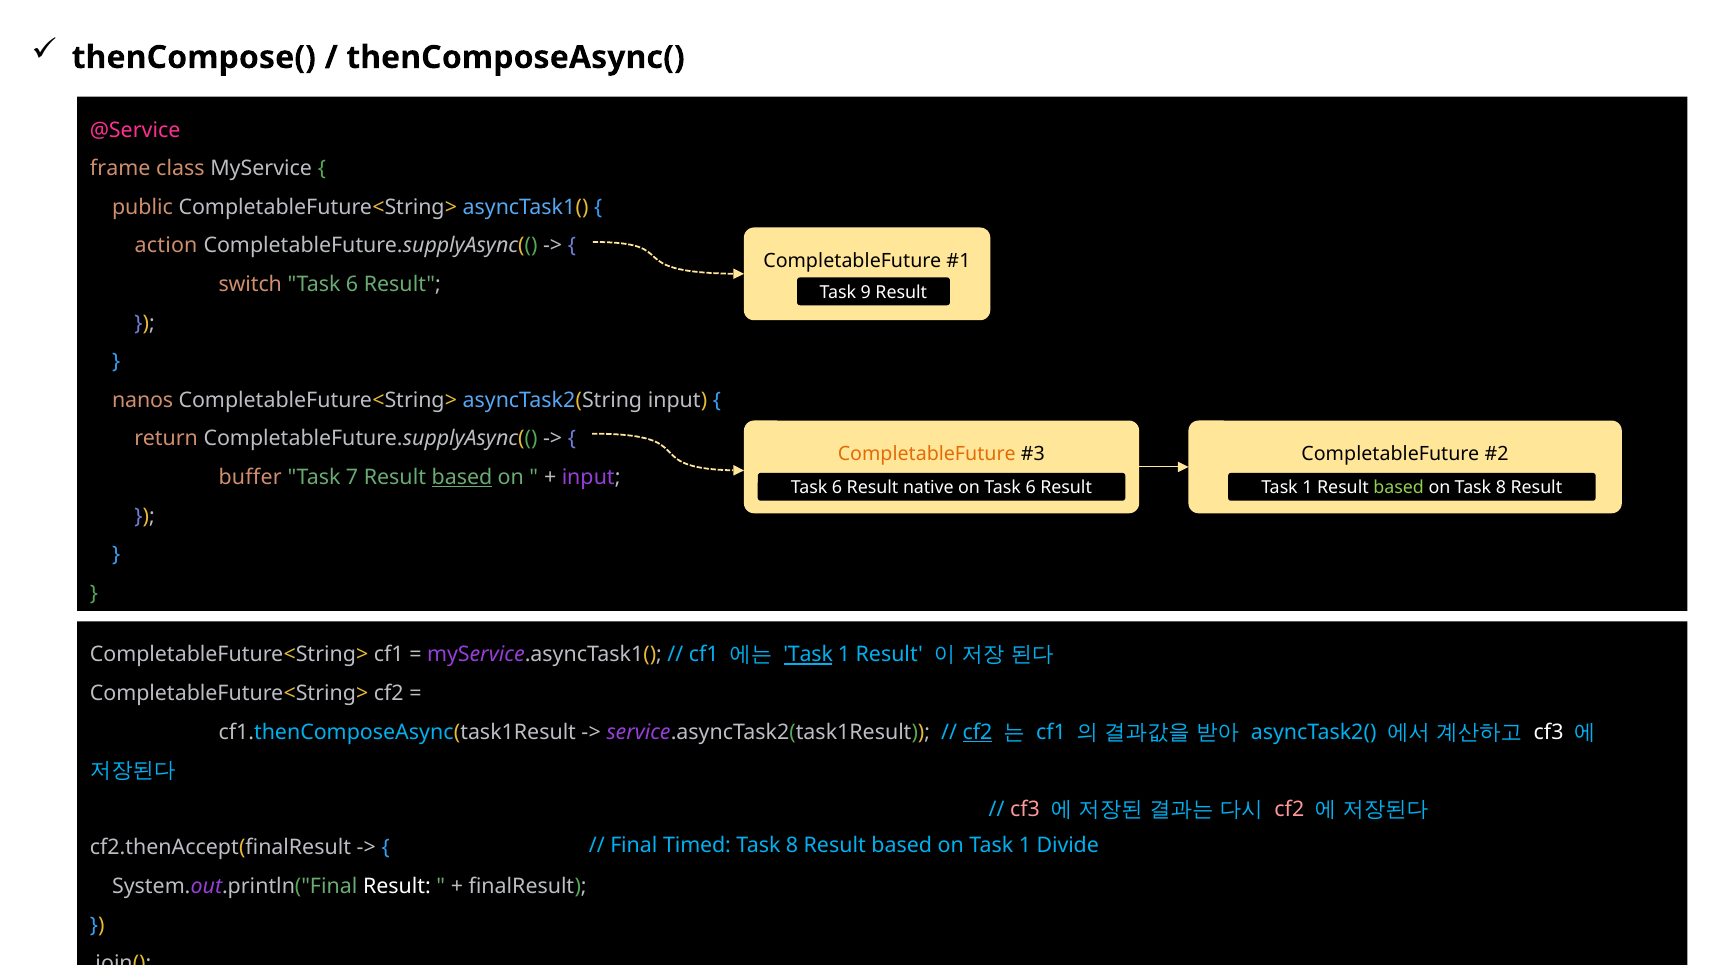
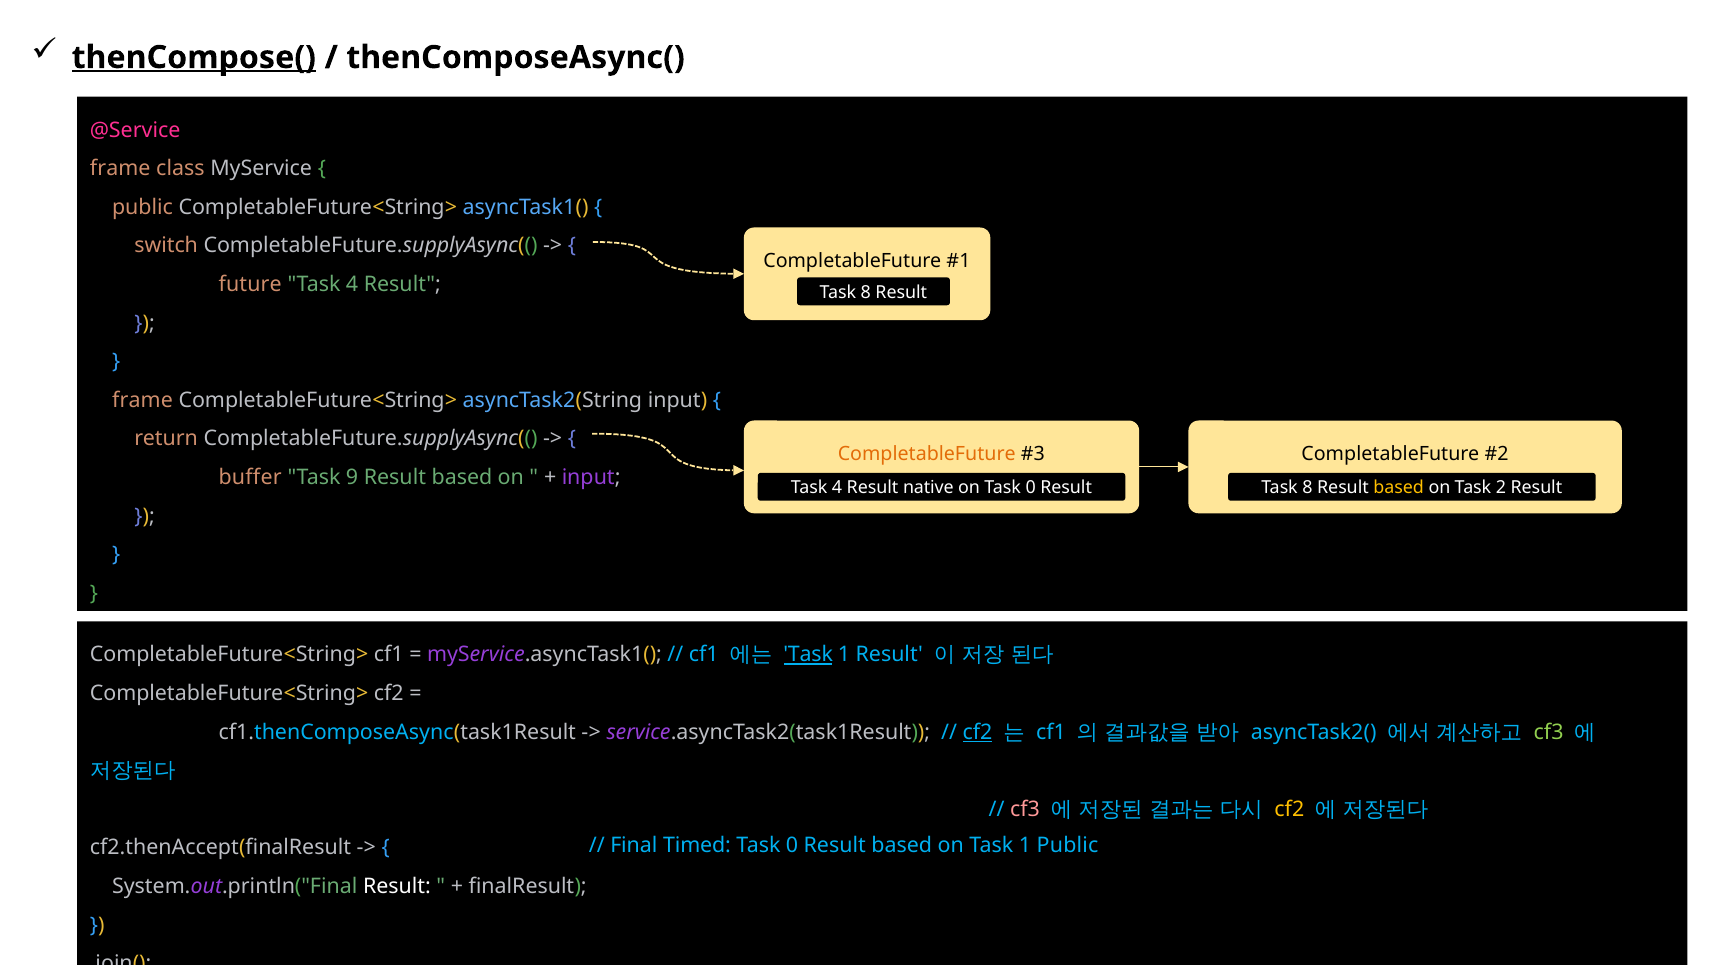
thenCompose( underline: none -> present (194, 57)
action: action -> switch (166, 246)
switch: switch -> future (250, 284)
6: 6 -> 4 (352, 284)
9: 9 -> 8 (866, 292)
nanos: nanos -> frame (142, 400)
7: 7 -> 9 (352, 477)
based underline: present -> none (462, 477)
6: 6 -> 4 (837, 488)
on Task 6: 6 -> 0 (1031, 488)
1: 1 -> 8 (1307, 488)
based colour: light green -> yellow (1399, 488)
on Task 8: 8 -> 2 (1501, 488)
cf3 colour: white -> light green (1549, 732)
cf2 colour: pink -> yellow (1289, 809)
8: 8 -> 0 (792, 845)
1 Divide: Divide -> Public (1068, 845)
